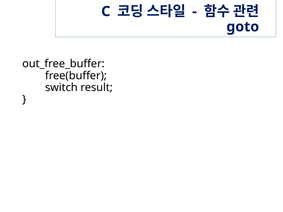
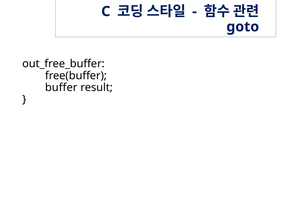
switch: switch -> buffer (61, 88)
